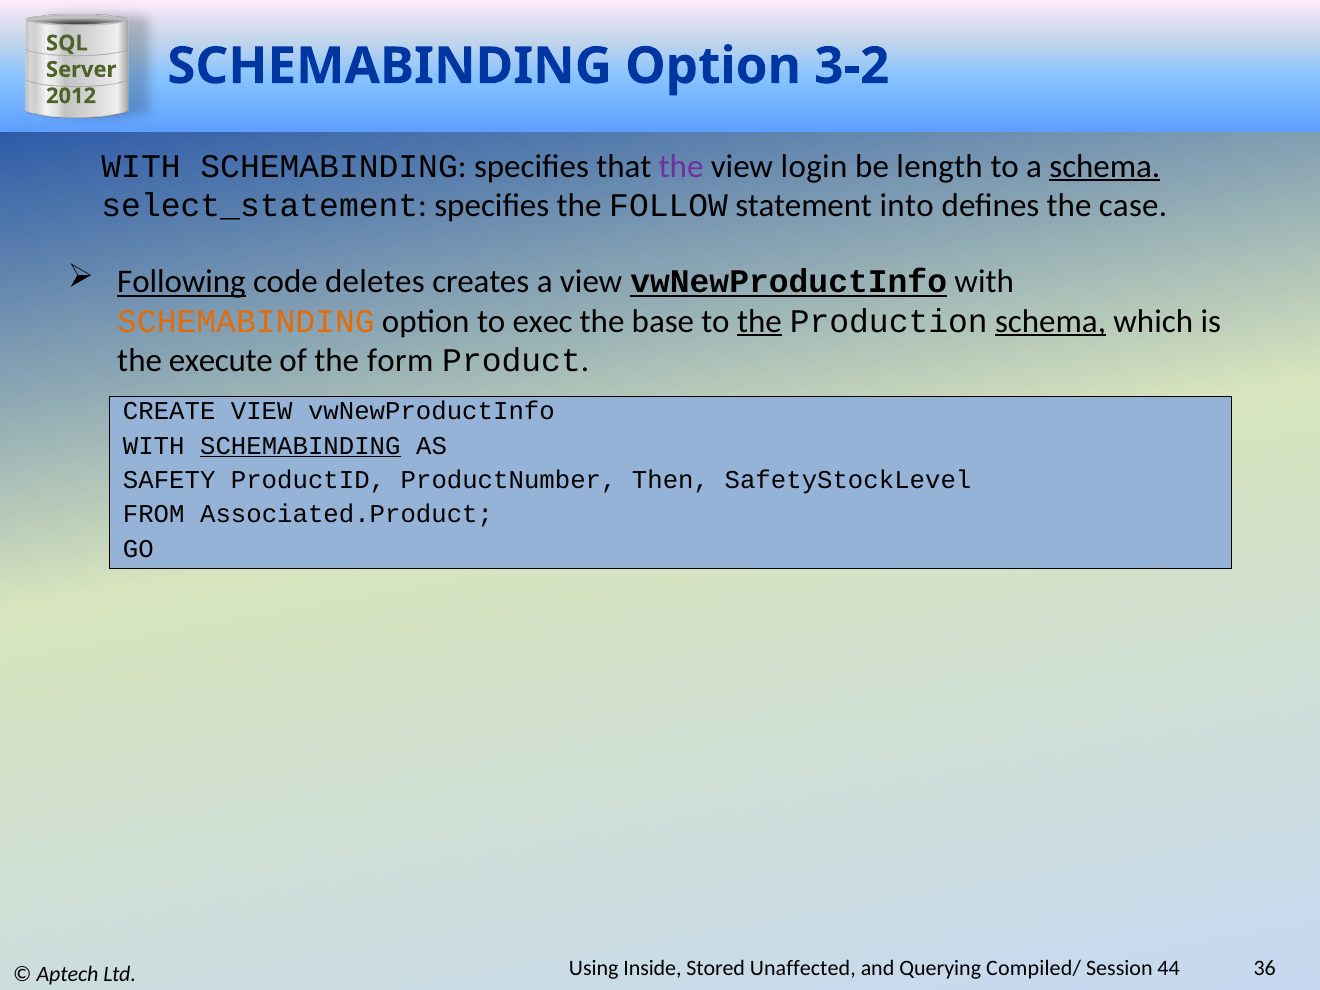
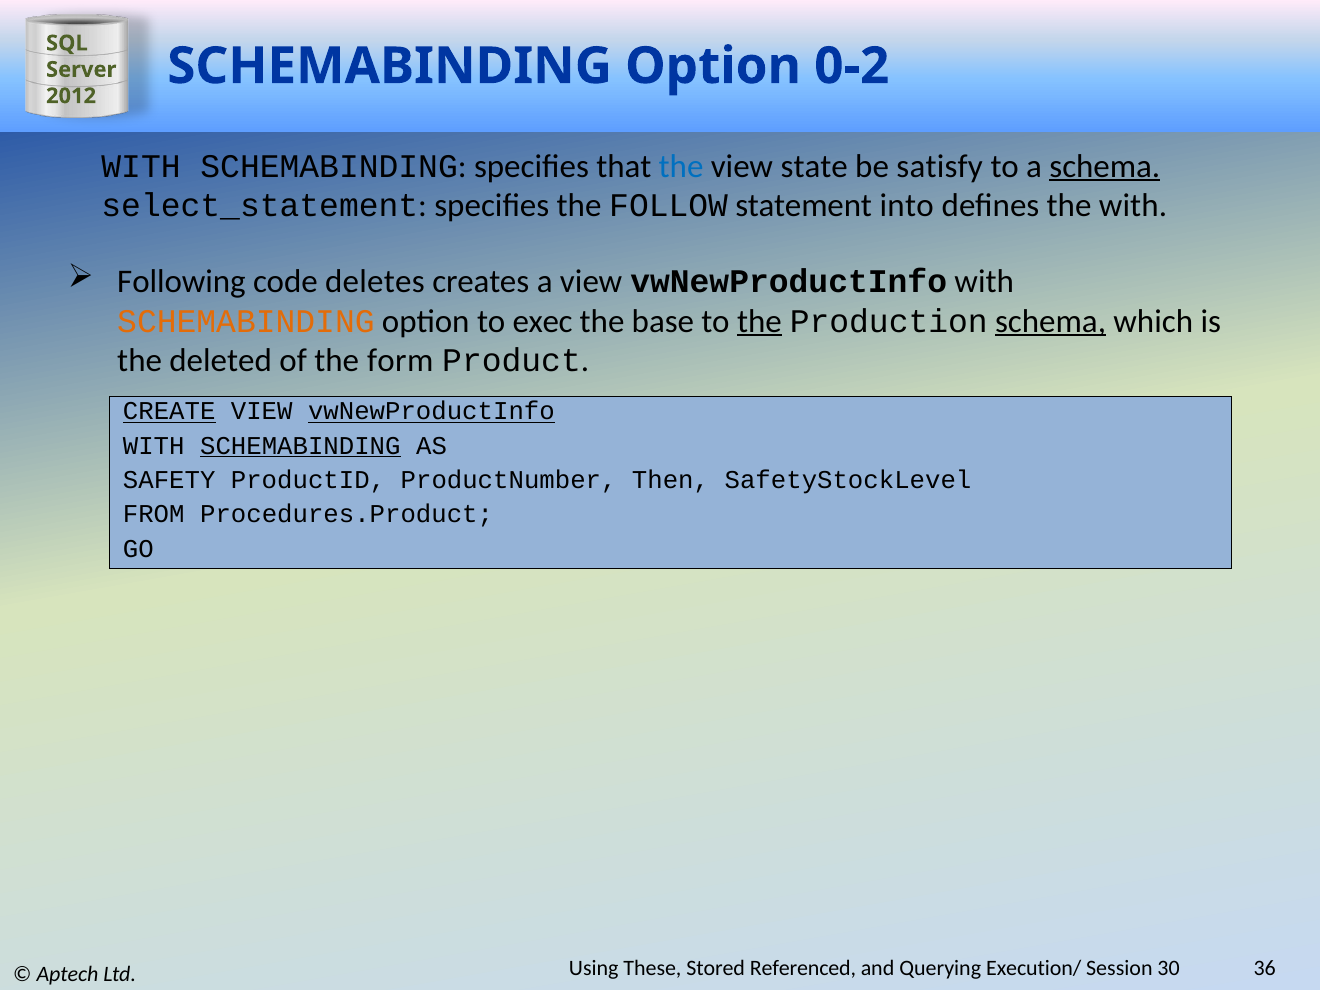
3-2: 3-2 -> 0-2 (852, 66)
the colour: purple -> blue (681, 166)
login: login -> state (814, 166)
length: length -> satisfy (940, 166)
the case: case -> with (1133, 206)
Following underline: present -> none (181, 282)
vwNewProductInfo underline: present -> none (789, 282)
execute: execute -> deleted (221, 361)
CREATE underline: none -> present (169, 411)
vwNewProductInfo underline: none -> present (431, 411)
Associated.Product: Associated.Product -> Procedures.Product (347, 514)
Inside: Inside -> These (652, 968)
Unaffected: Unaffected -> Referenced (803, 968)
Compiled/: Compiled/ -> Execution/ (1034, 968)
44: 44 -> 30 (1169, 968)
